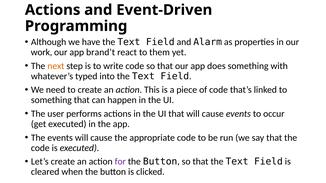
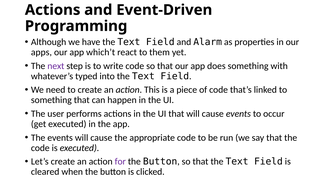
work: work -> apps (41, 52)
brand’t: brand’t -> which’t (101, 52)
next colour: orange -> purple (56, 66)
